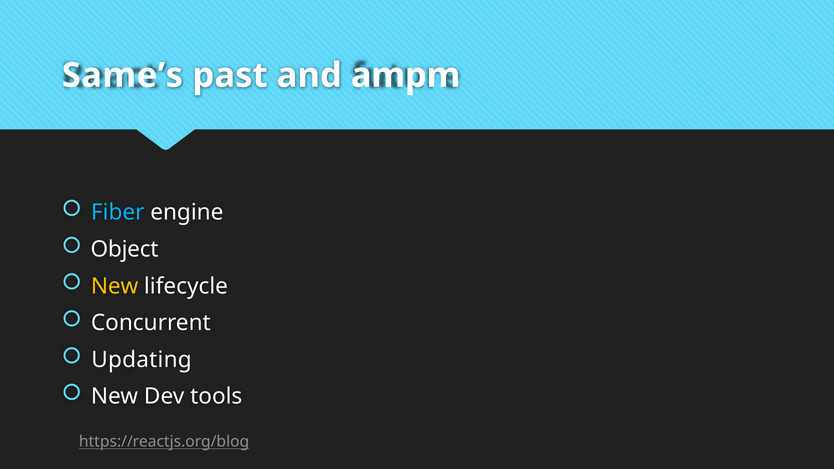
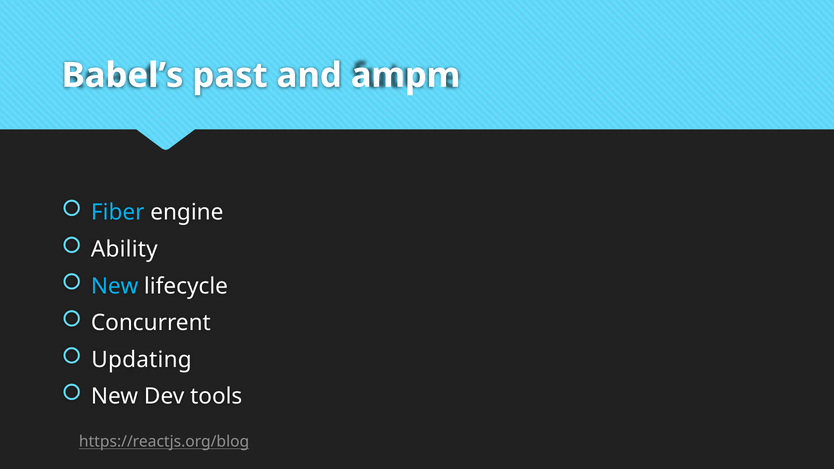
Same’s: Same’s -> Babel’s (123, 75)
Object: Object -> Ability (124, 249)
New colour: yellow -> light blue (115, 286)
